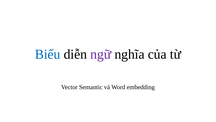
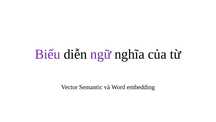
Biểu colour: blue -> purple (48, 54)
